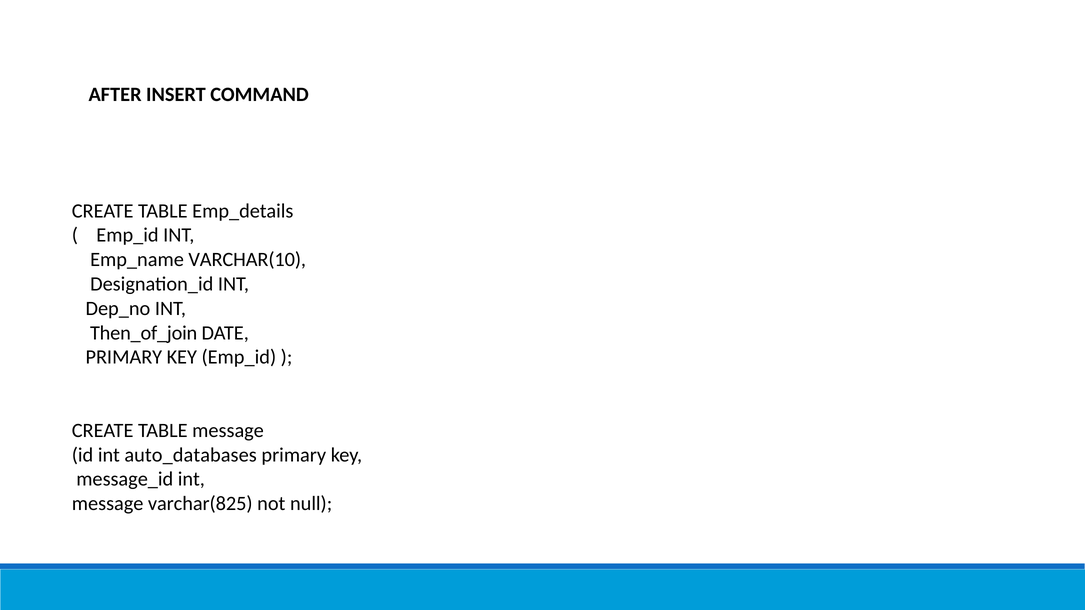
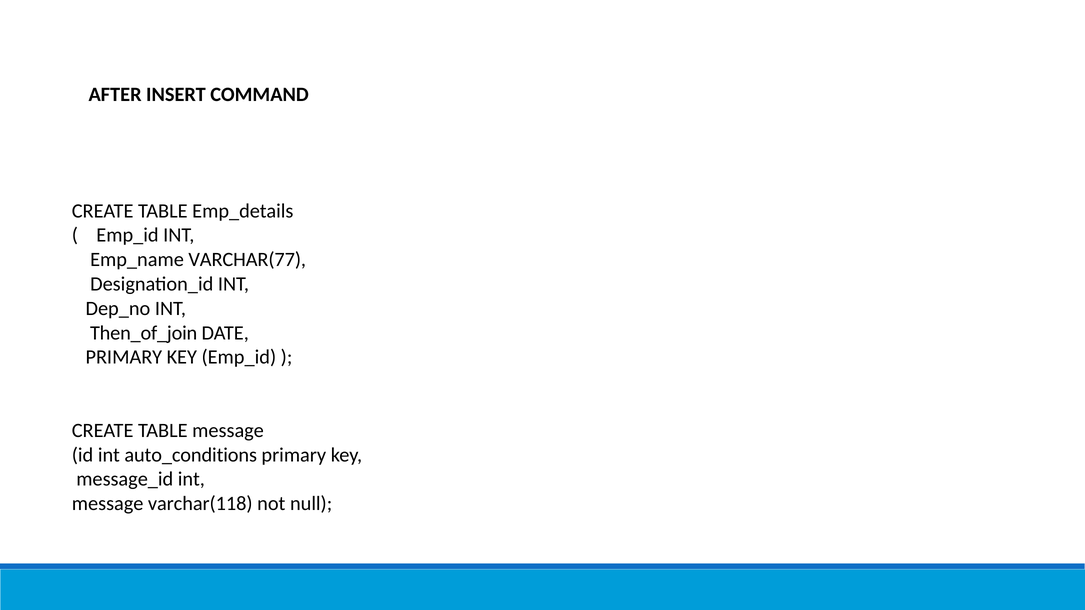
VARCHAR(10: VARCHAR(10 -> VARCHAR(77 (247, 260)
auto_databases: auto_databases -> auto_conditions (191, 455)
varchar(825: varchar(825 -> varchar(118 (200, 504)
